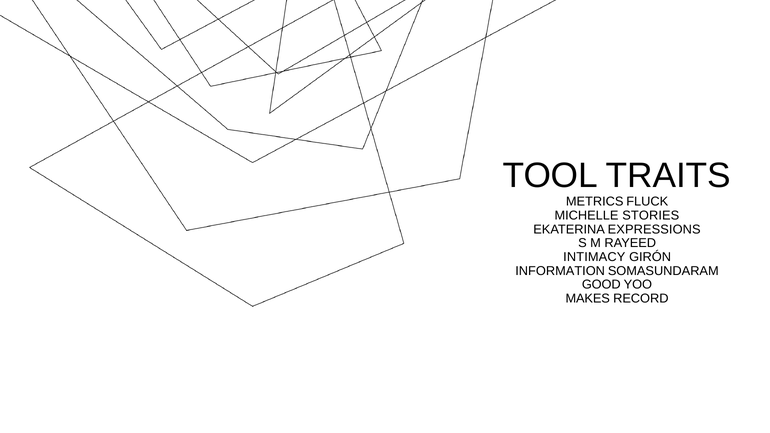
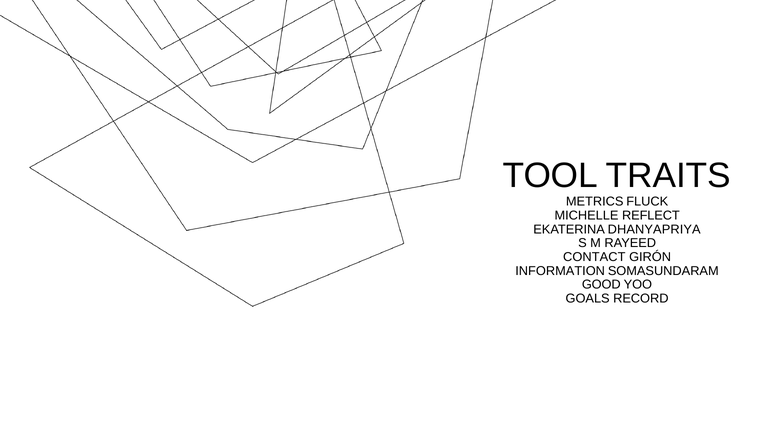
STORIES: STORIES -> REFLECT (651, 216)
EXPRESSIONS: EXPRESSIONS -> DHANYAPRIYA (654, 229)
INTIMACY: INTIMACY -> CONTACT (594, 257)
MAKES: MAKES -> GOALS (588, 299)
